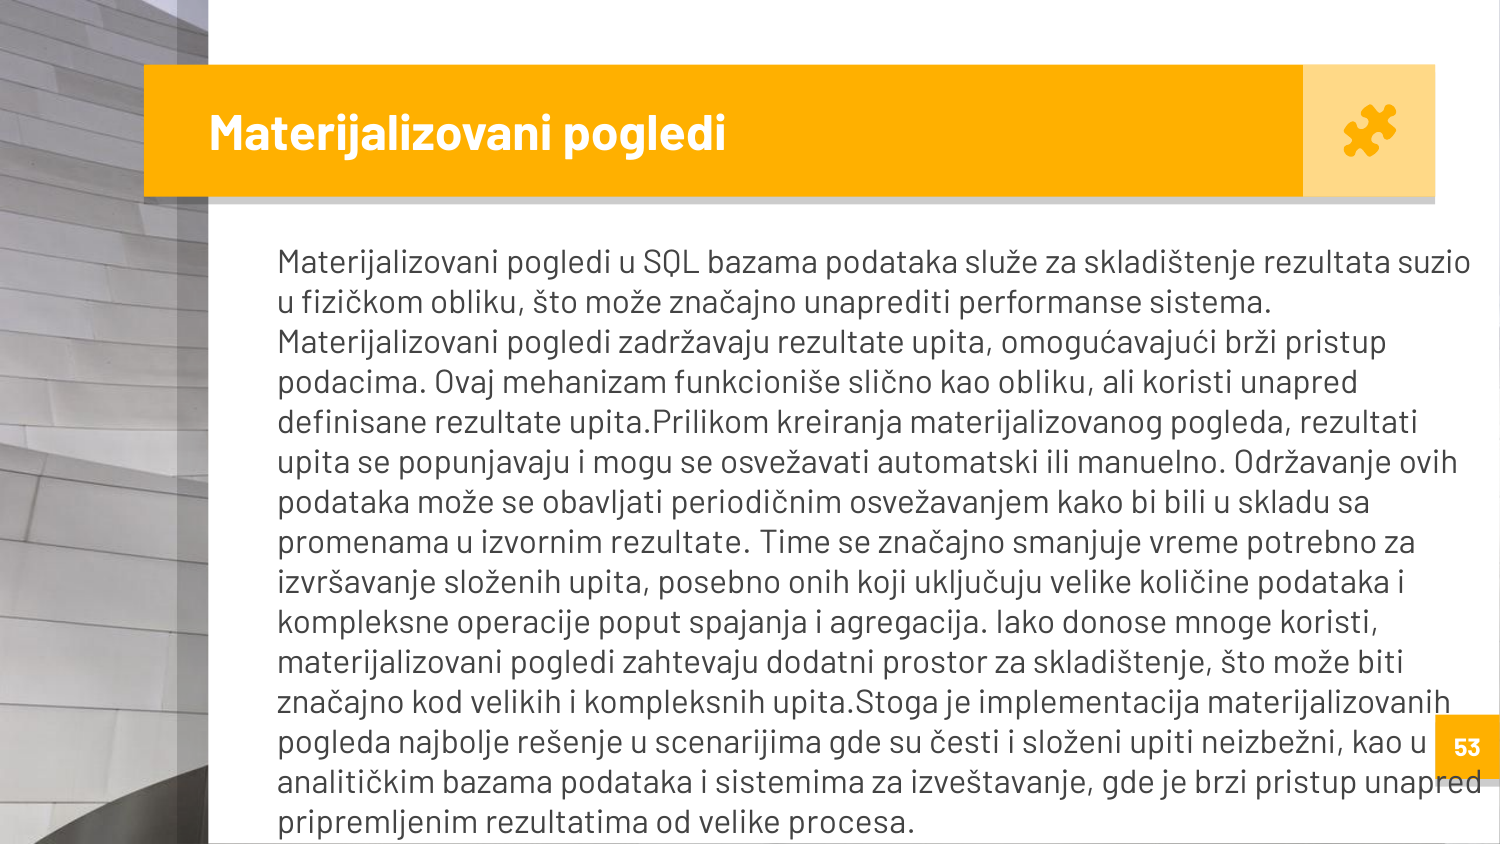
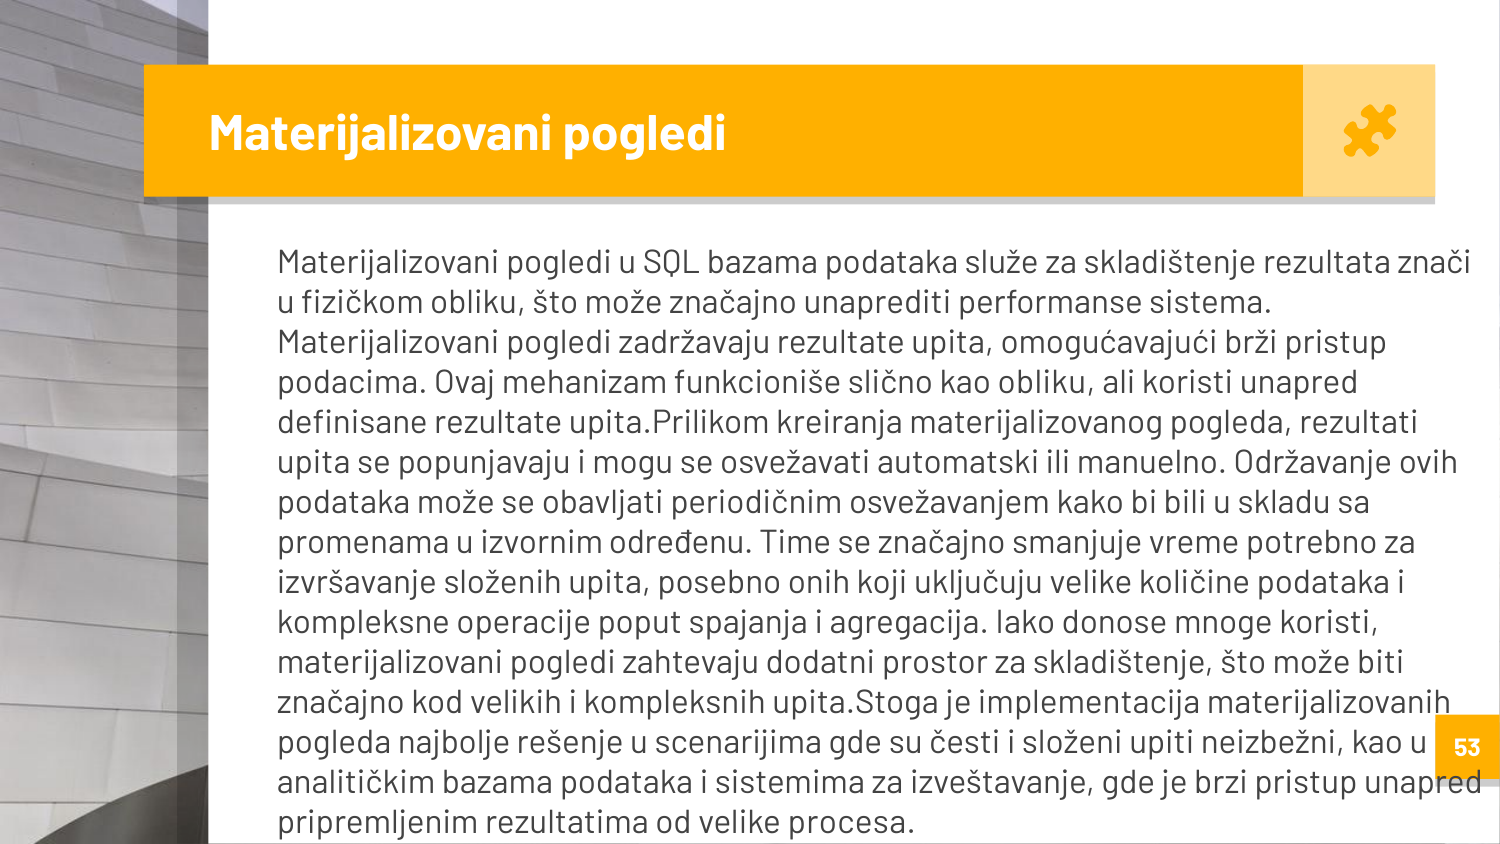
suzio: suzio -> znači (1434, 263)
izvornim rezultate: rezultate -> određenu (681, 543)
